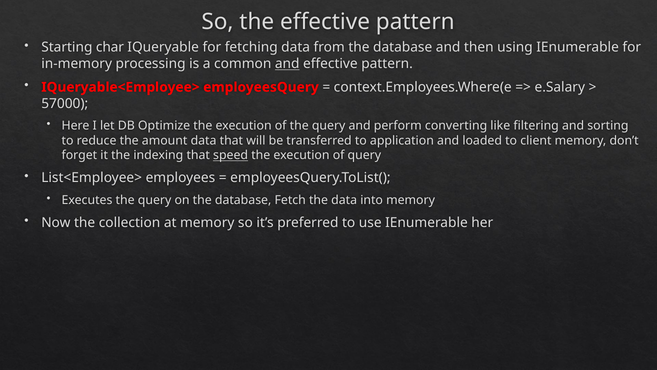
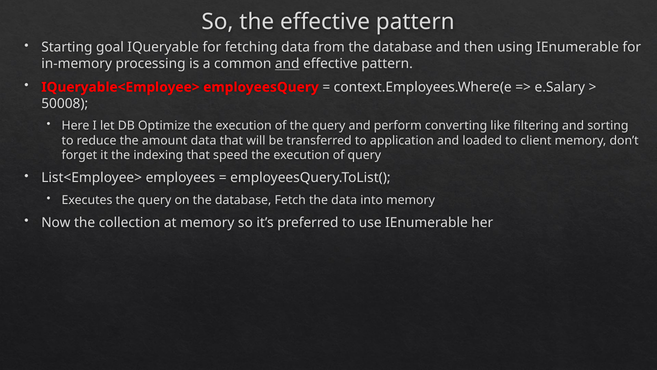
char: char -> goal (110, 47)
57000: 57000 -> 50008 (65, 104)
speed underline: present -> none (231, 155)
